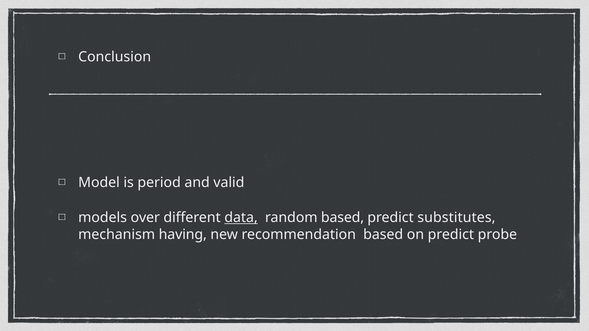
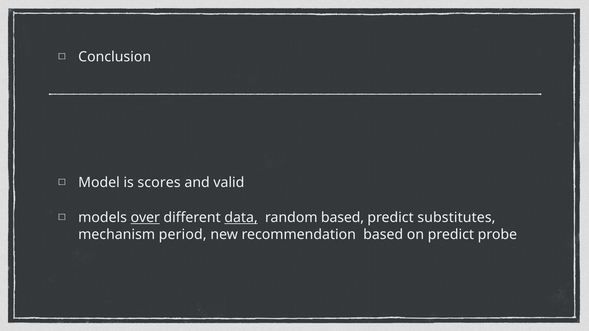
period: period -> scores (159, 183)
over underline: none -> present (145, 218)
having: having -> period (183, 235)
